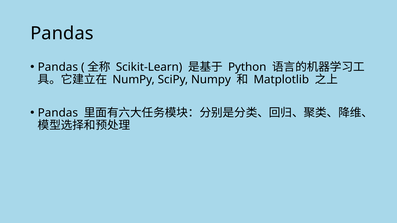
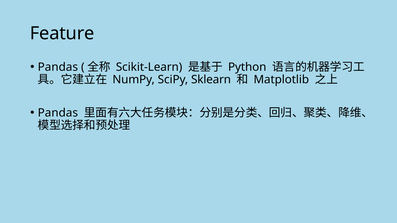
Pandas: Pandas -> Feature (62, 33)
SciPy Numpy: Numpy -> Sklearn (211, 80)
